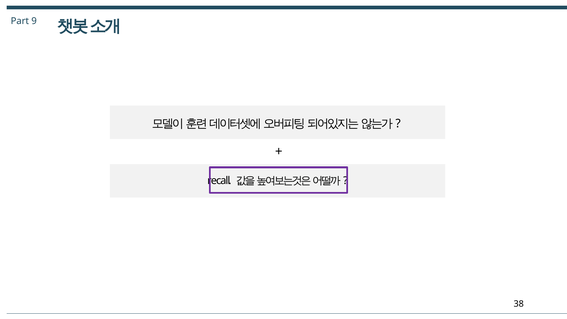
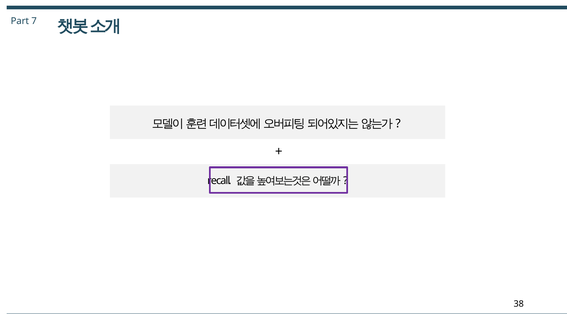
9: 9 -> 7 (34, 21)
